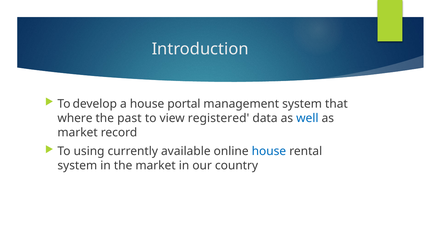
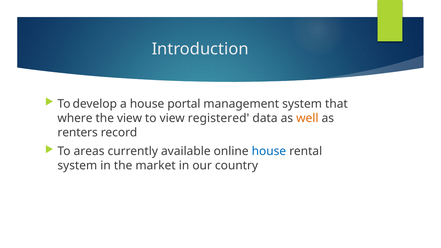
the past: past -> view (130, 118)
well colour: blue -> orange (307, 118)
market: market -> renters (78, 132)
using: using -> areas (89, 151)
